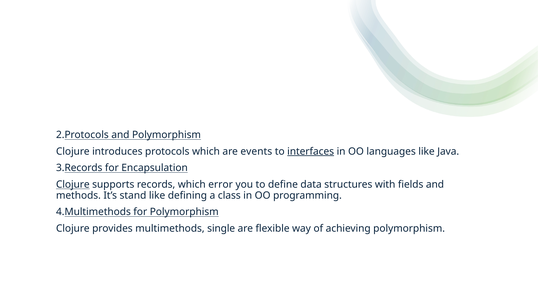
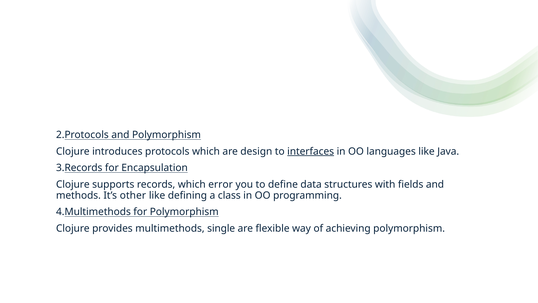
events: events -> design (256, 151)
Clojure underline: present -> none (73, 184)
stand: stand -> other (133, 195)
